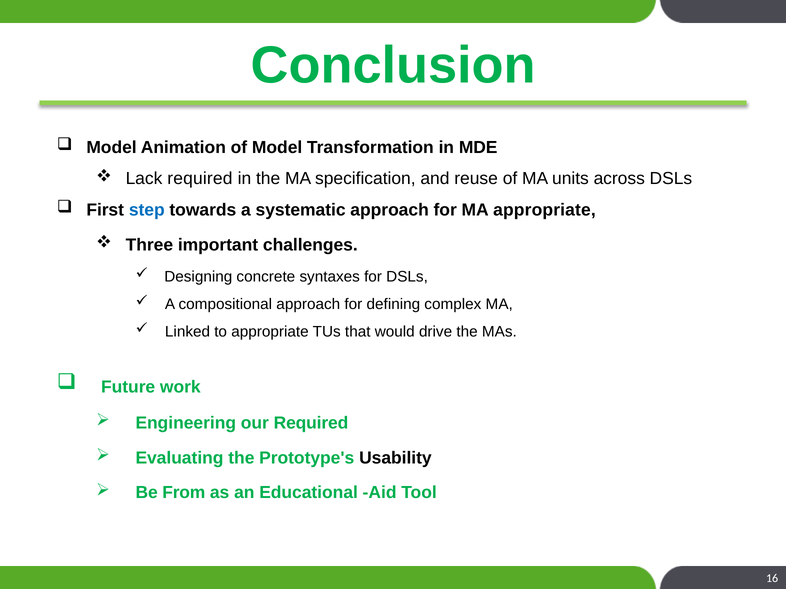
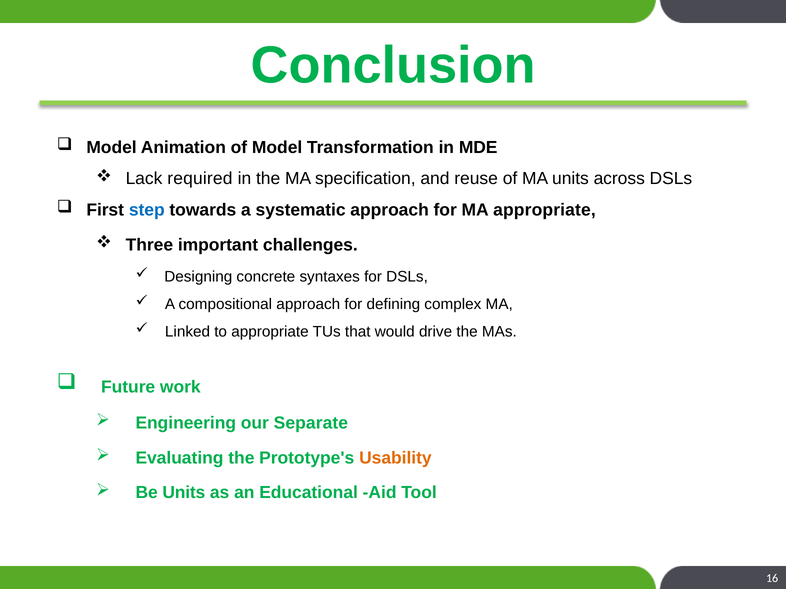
our Required: Required -> Separate (311, 423)
Usability colour: black -> orange (395, 458)
Be From: From -> Units (184, 493)
